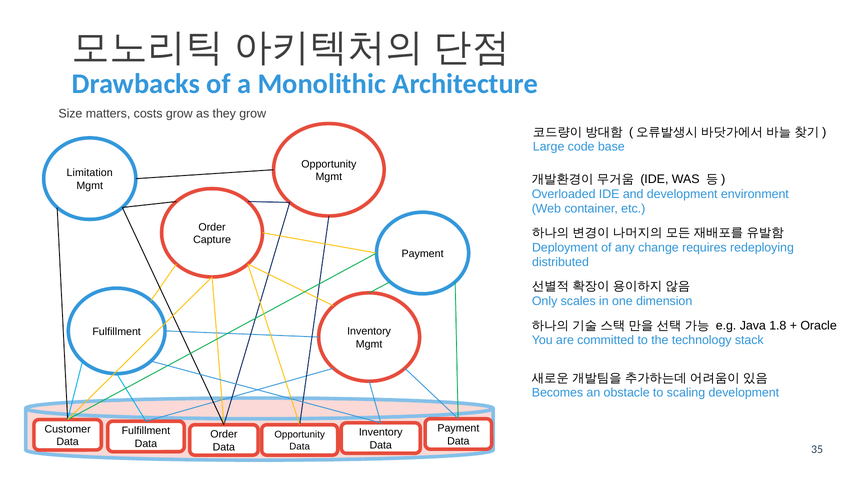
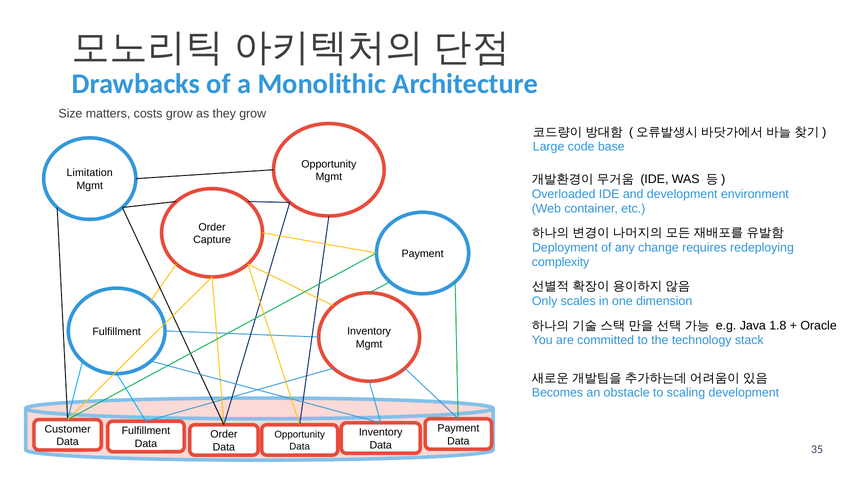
distributed: distributed -> complexity (561, 263)
